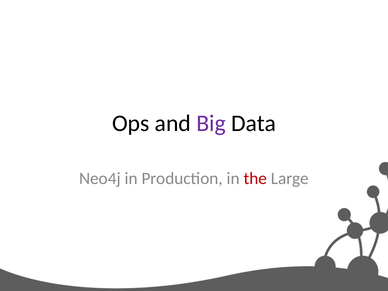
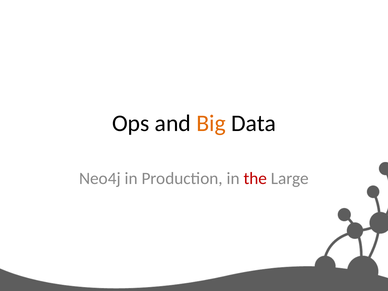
Big colour: purple -> orange (211, 123)
